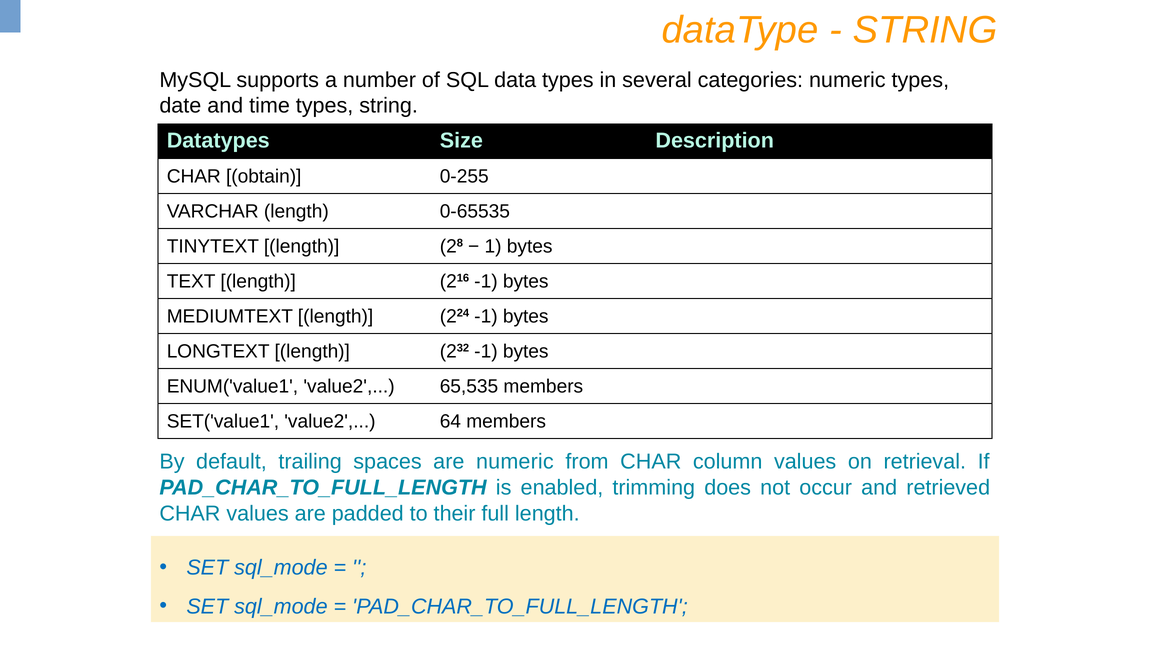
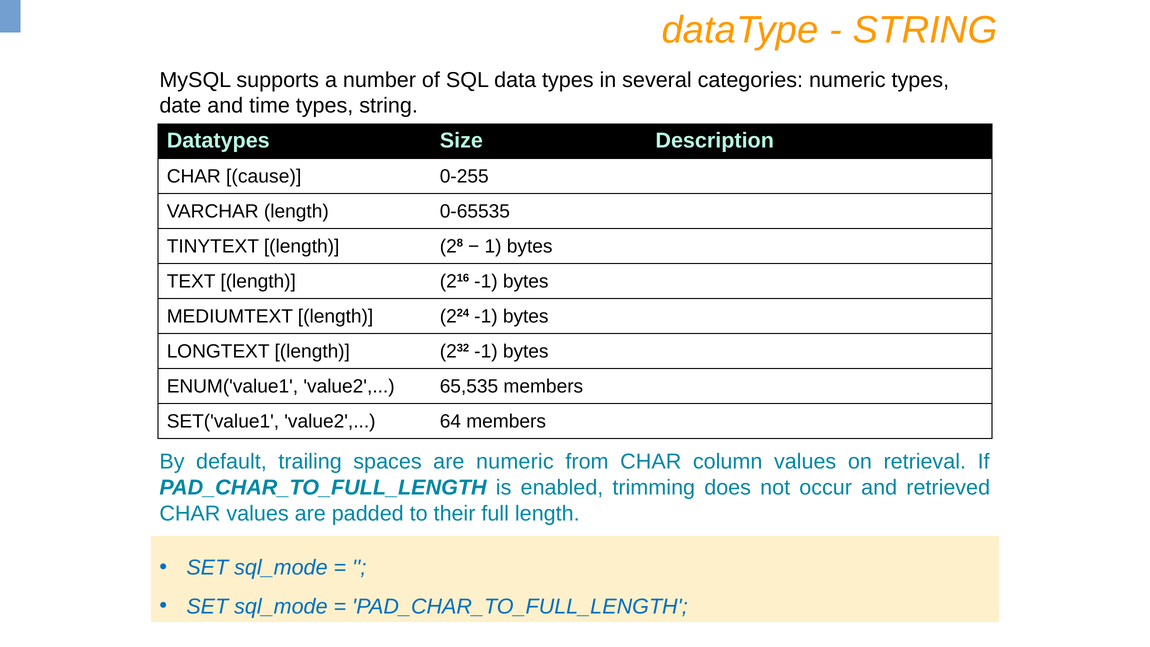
obtain: obtain -> cause (264, 176)
